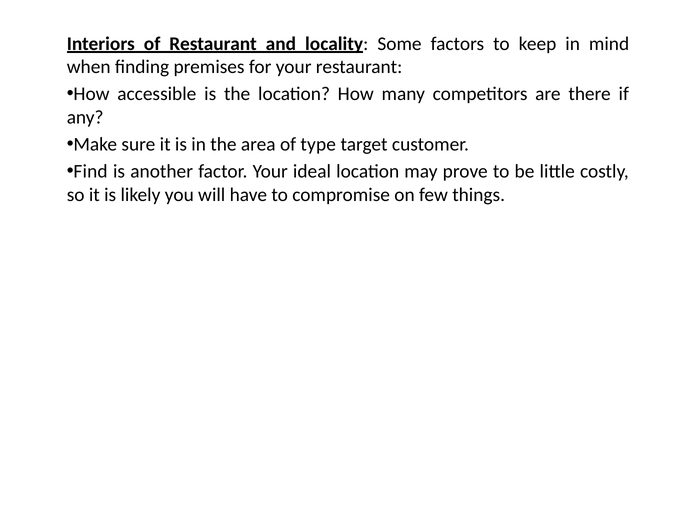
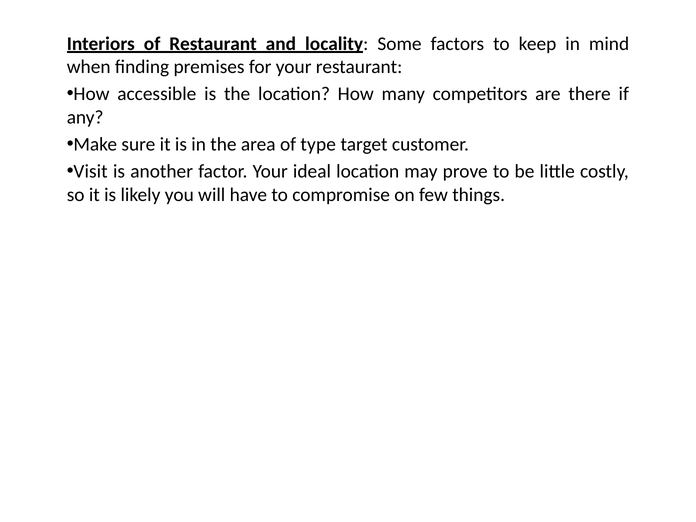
Find: Find -> Visit (91, 171)
